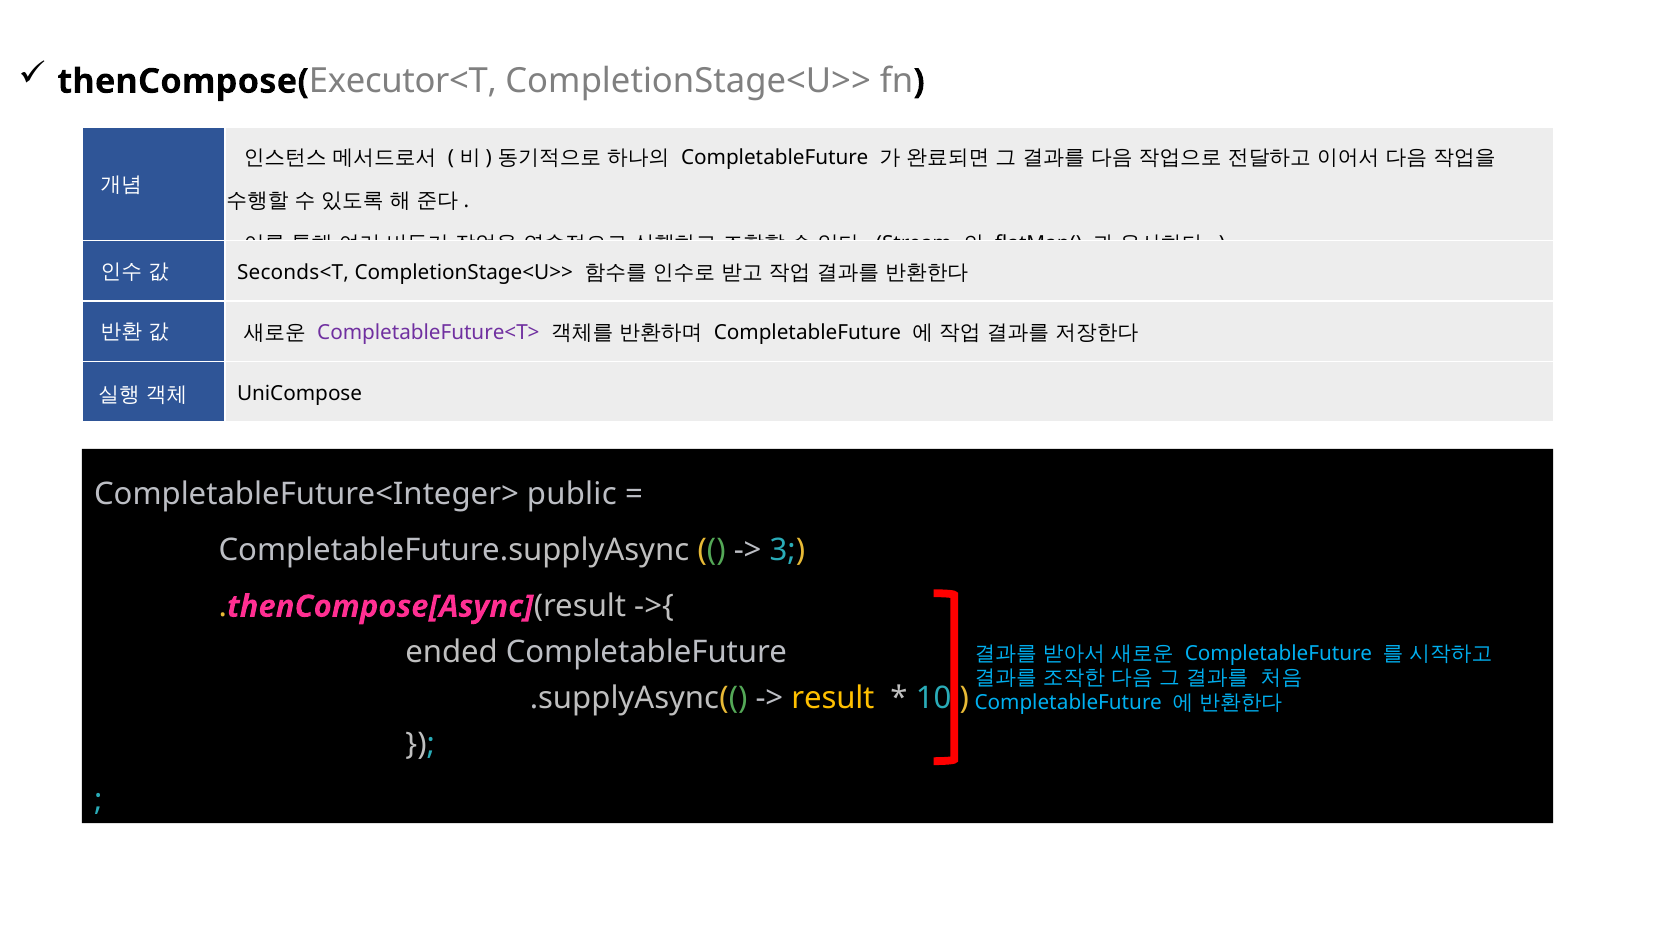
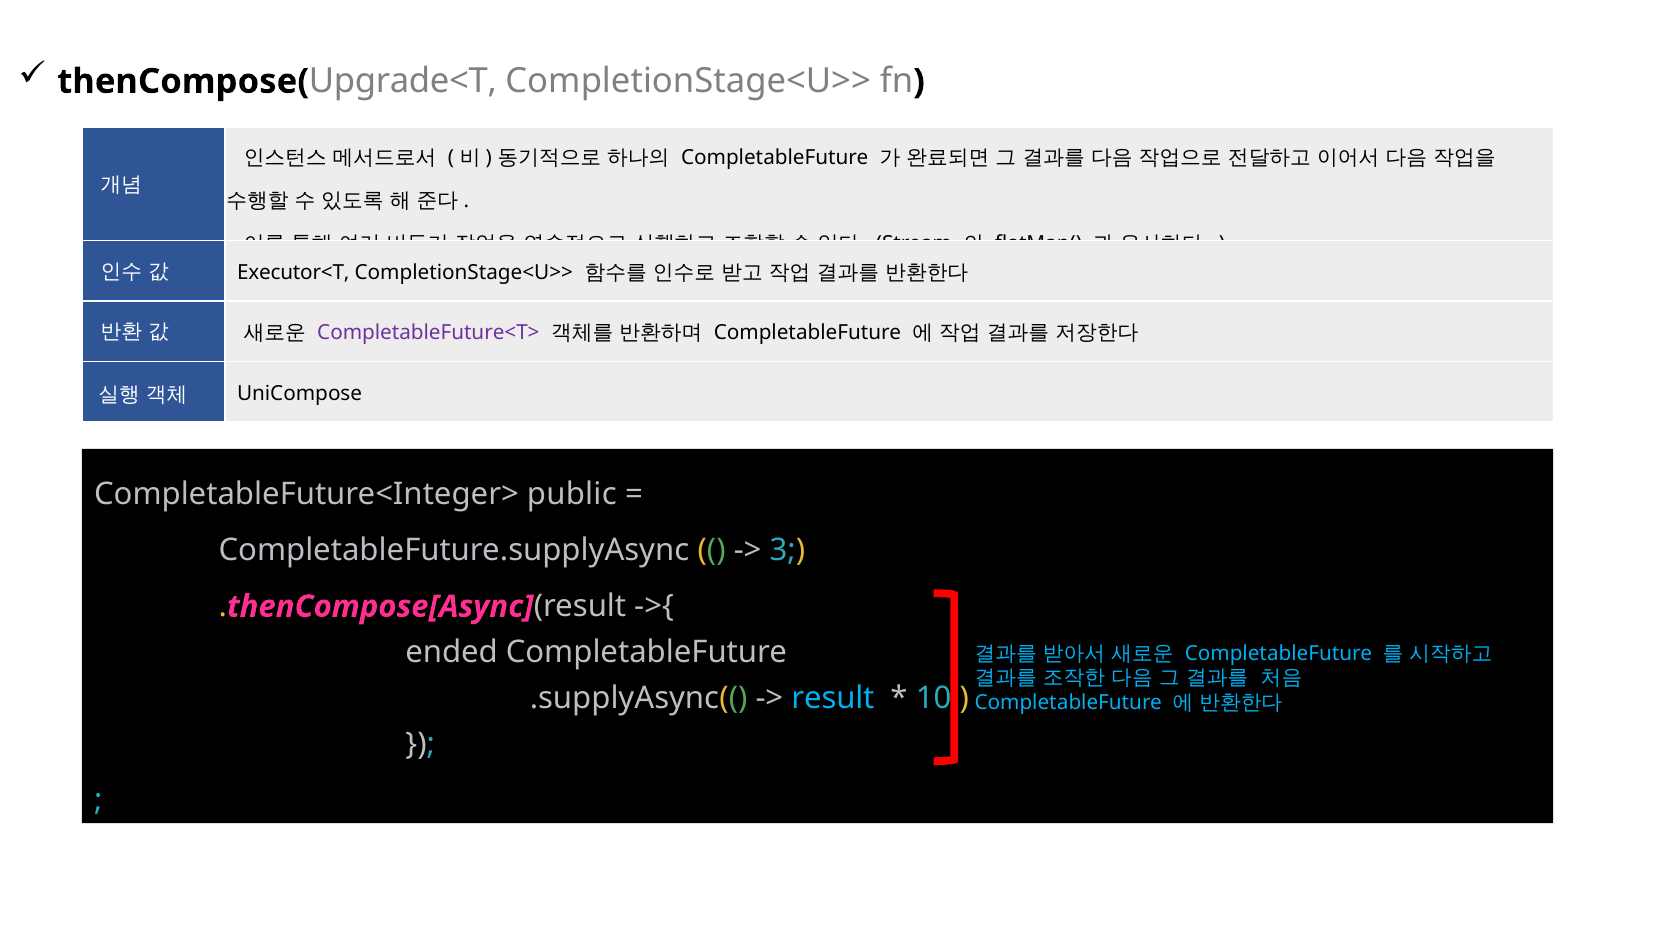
Executor<T: Executor<T -> Upgrade<T (403, 81)
Seconds<T: Seconds<T -> Executor<T (293, 273)
result colour: yellow -> light blue (833, 698)
